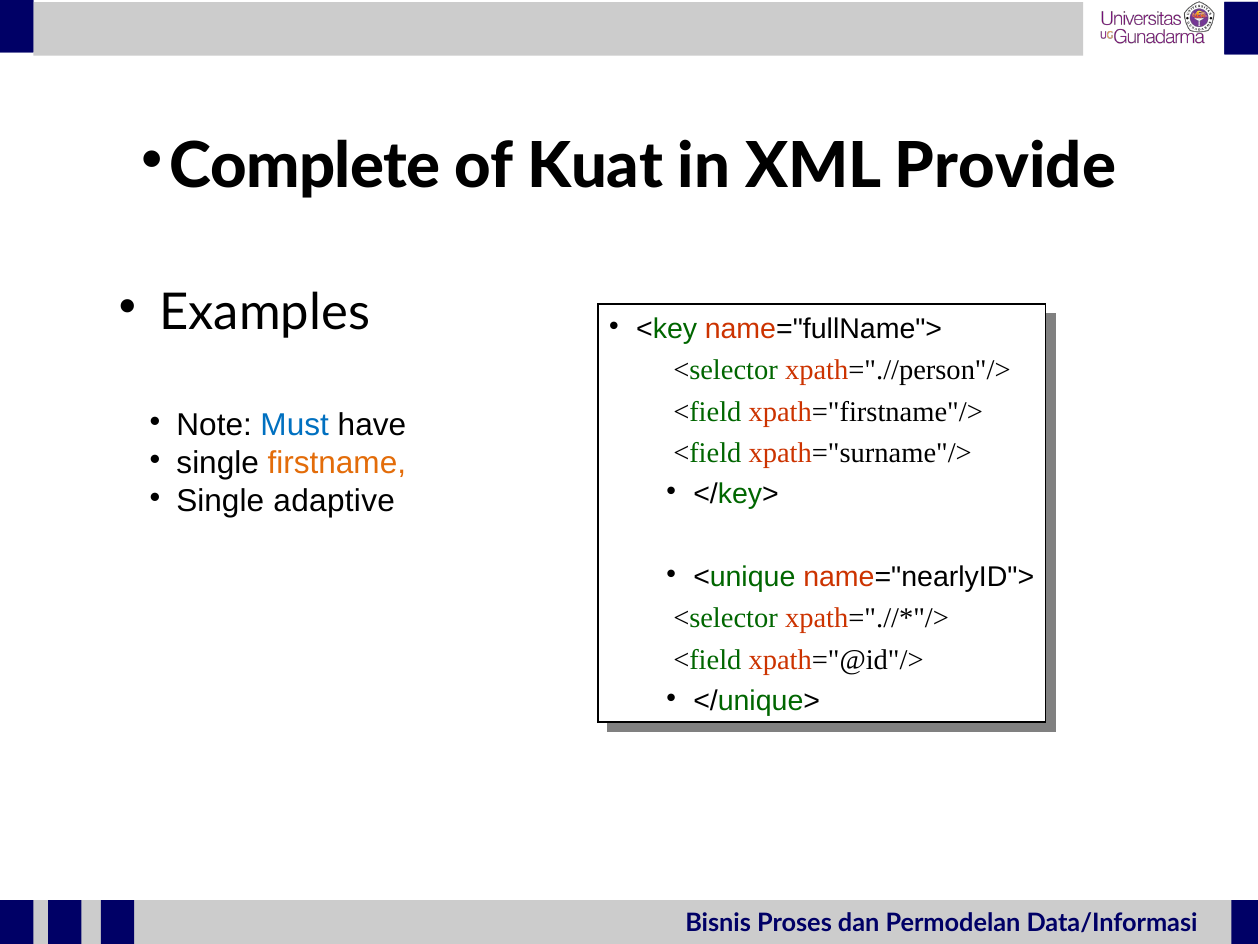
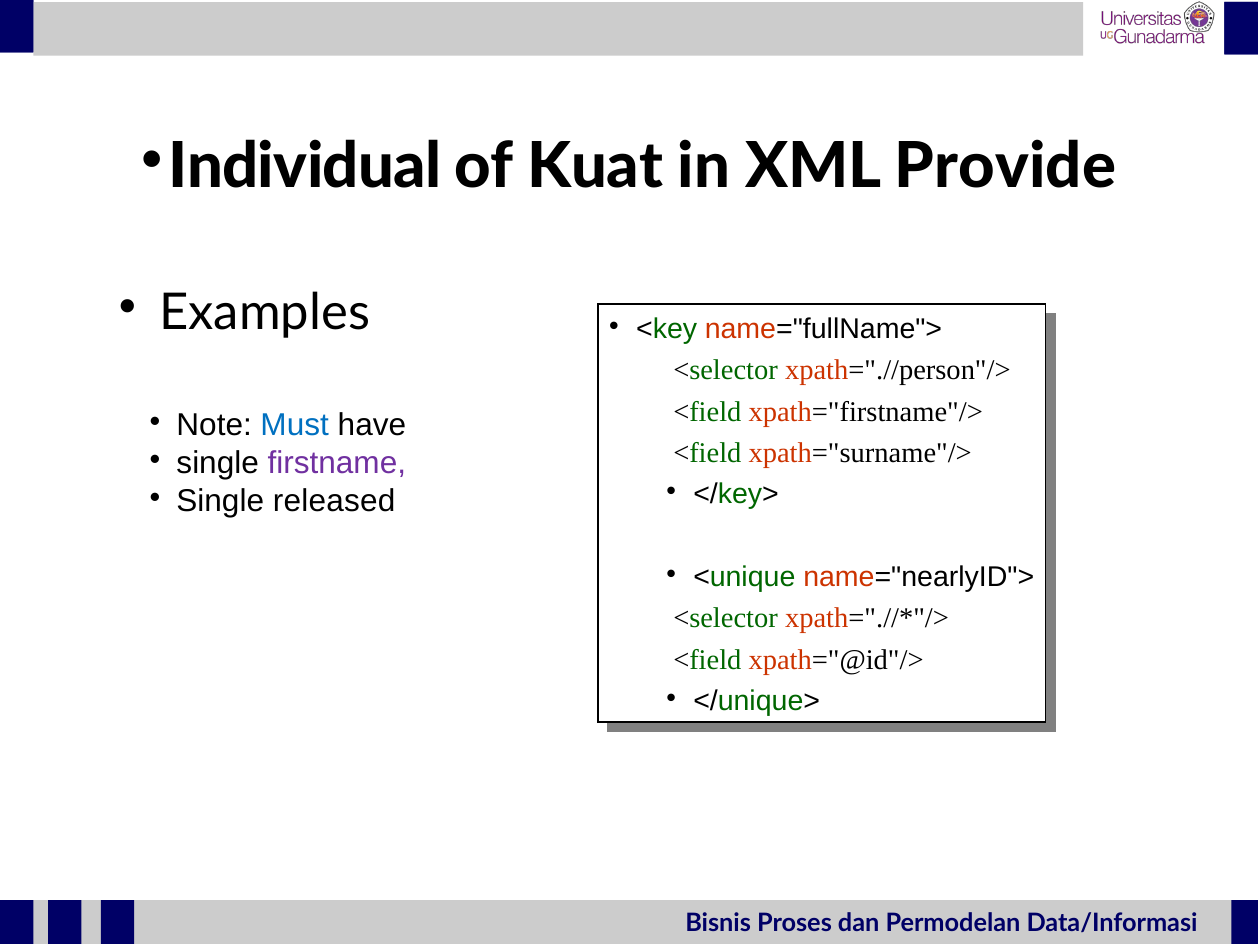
Complete: Complete -> Individual (305, 167)
firstname colour: orange -> purple (337, 463)
adaptive: adaptive -> released (334, 501)
